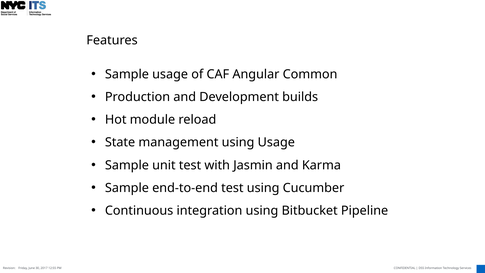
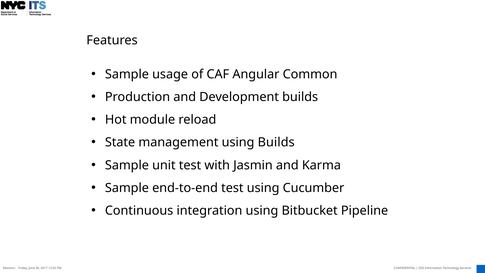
using Usage: Usage -> Builds (276, 142)
